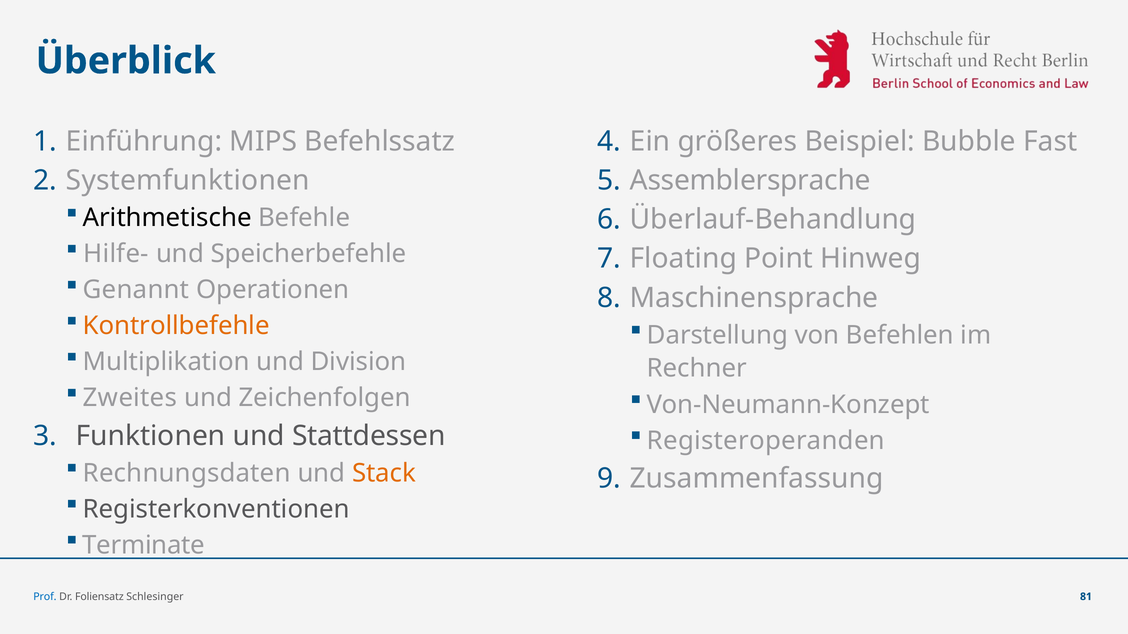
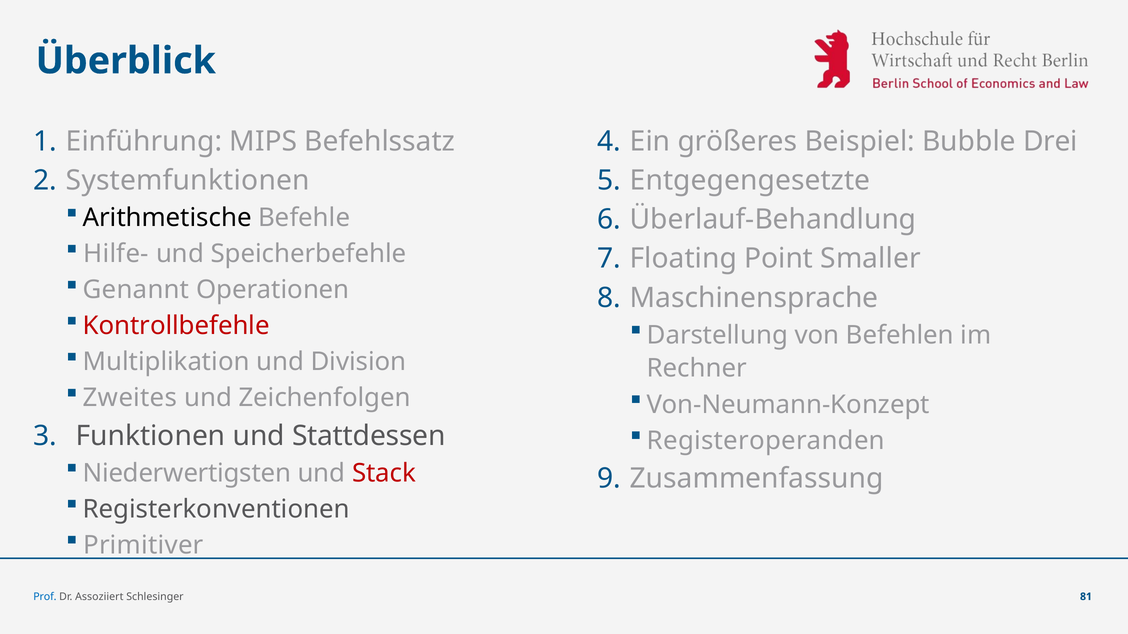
Fast: Fast -> Drei (1050, 141)
Assemblersprache: Assemblersprache -> Entgegengesetzte (750, 181)
Hinweg: Hinweg -> Smaller (871, 259)
Kontrollbefehle colour: orange -> red (176, 326)
Rechnungsdaten: Rechnungsdaten -> Niederwertigsten (187, 473)
Stack colour: orange -> red (384, 473)
Terminate: Terminate -> Primitiver (143, 546)
Foliensatz: Foliensatz -> Assoziiert (99, 597)
